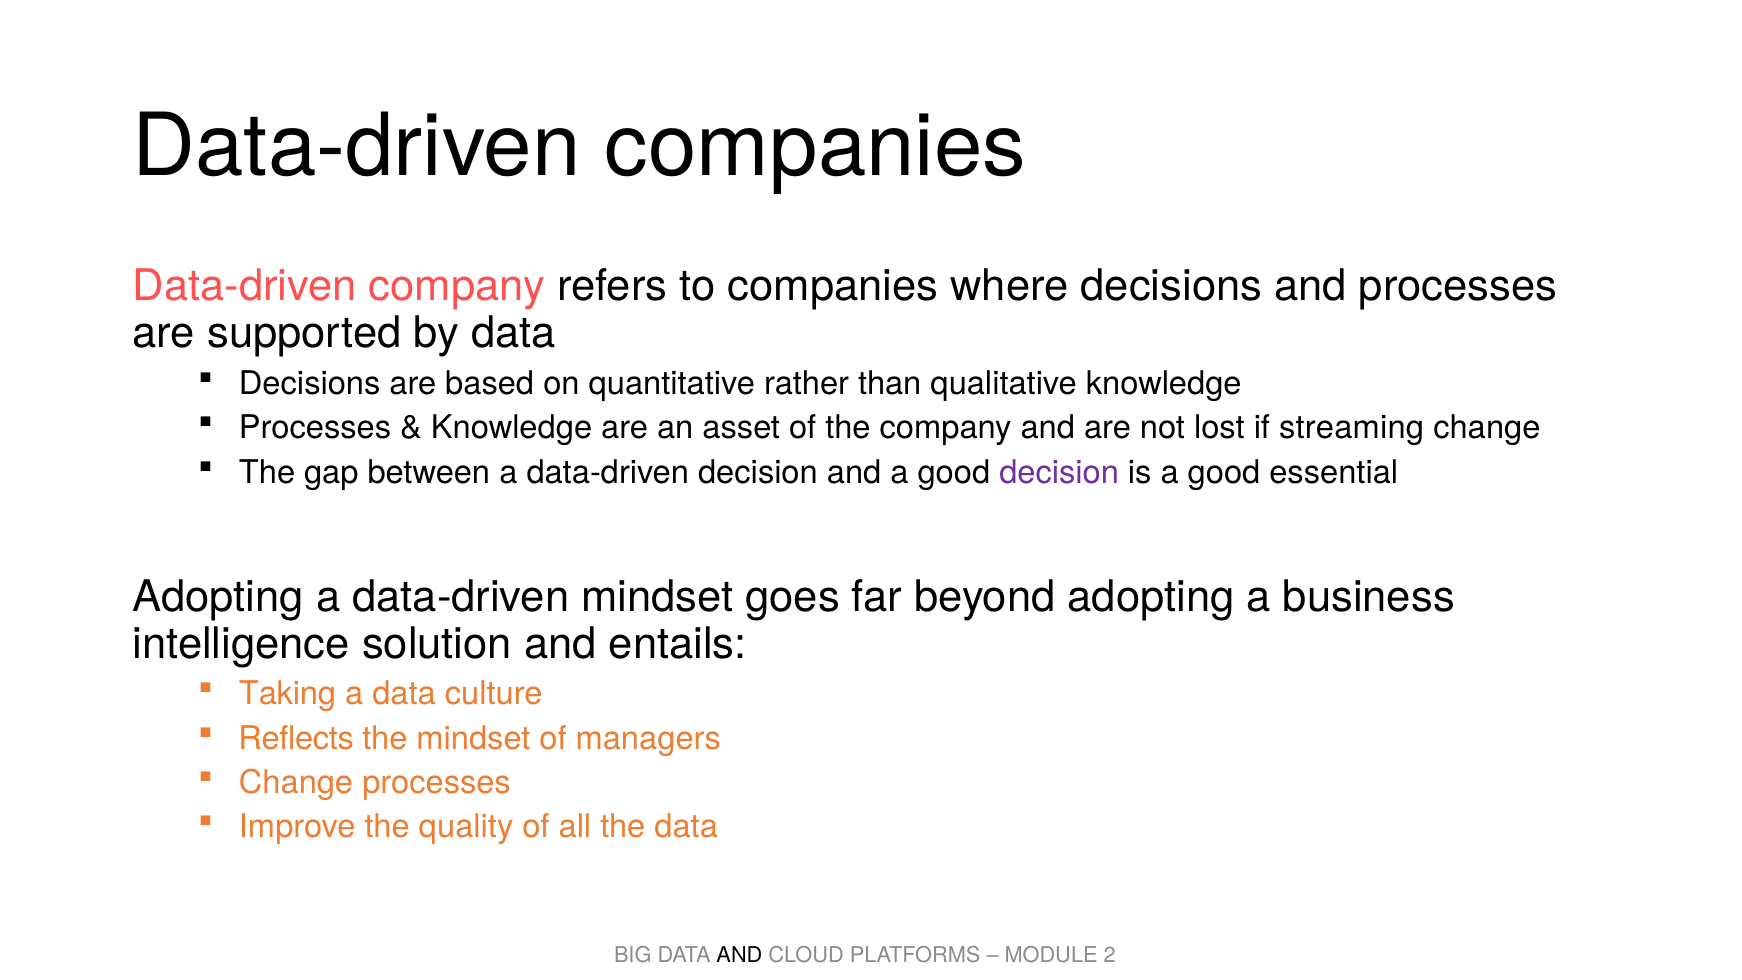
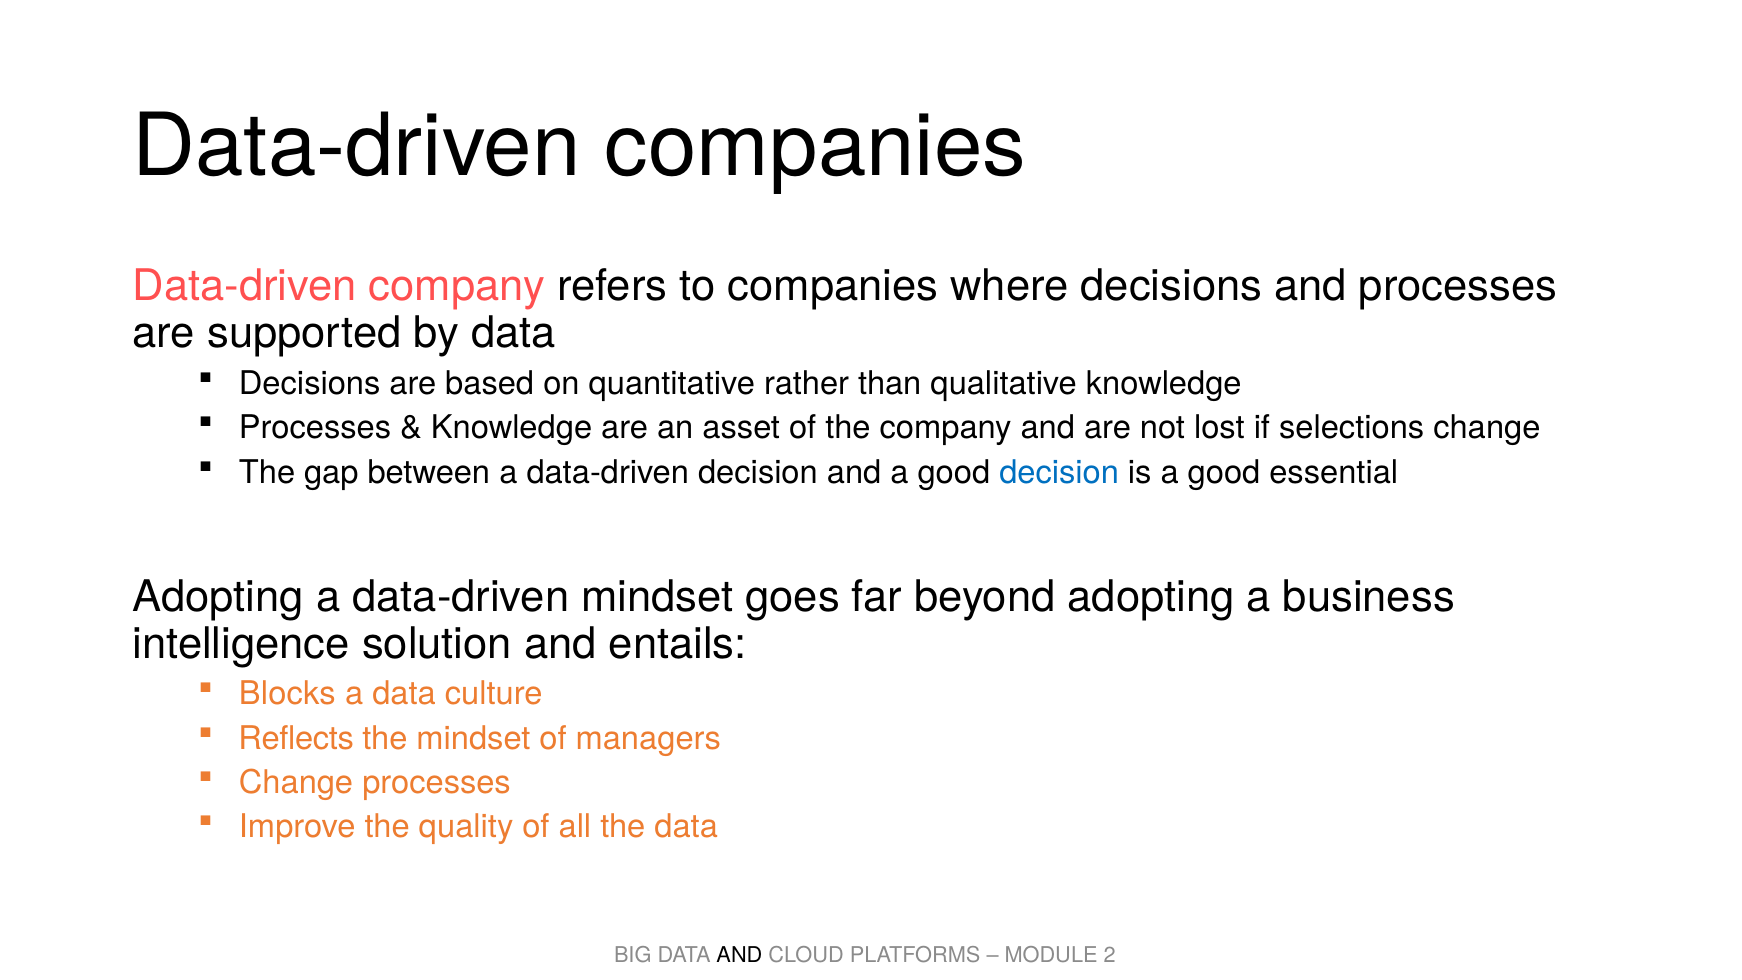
streaming: streaming -> selections (1352, 428)
decision colour: purple -> blue (1059, 472)
Taking: Taking -> Blocks (287, 694)
